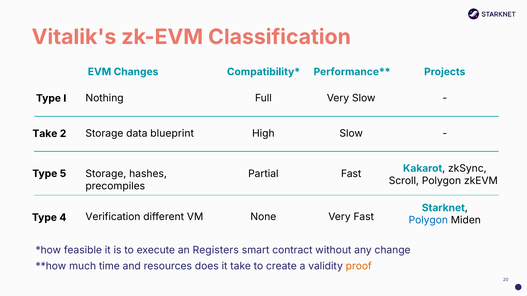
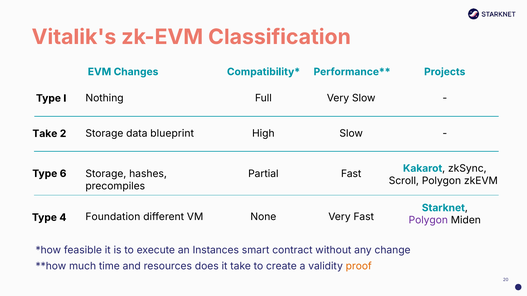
5: 5 -> 6 (63, 174)
Verification: Verification -> Foundation (113, 217)
Polygon colour: blue -> purple (428, 220)
Registers: Registers -> Instances (216, 250)
